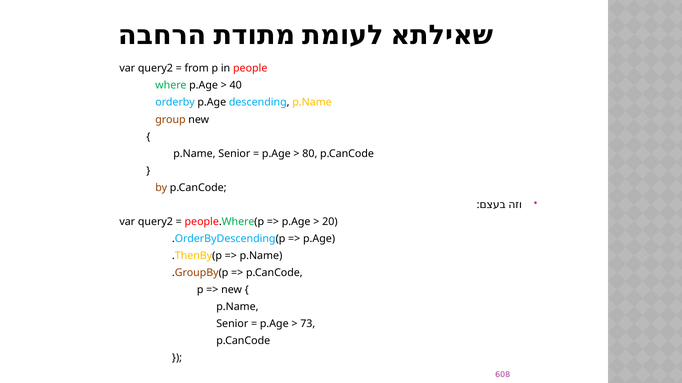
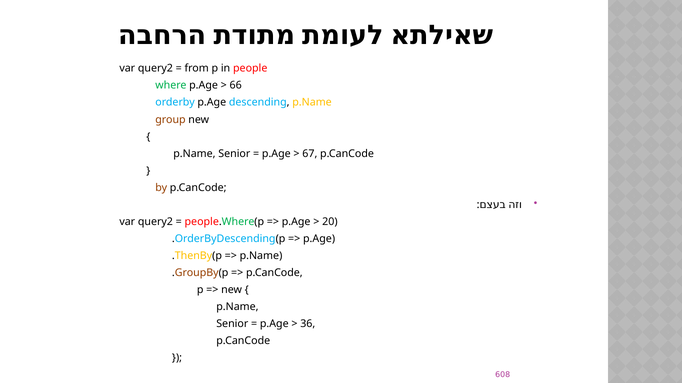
40: 40 -> 66 (236, 86)
80: 80 -> 67 (310, 154)
73: 73 -> 36 (308, 324)
